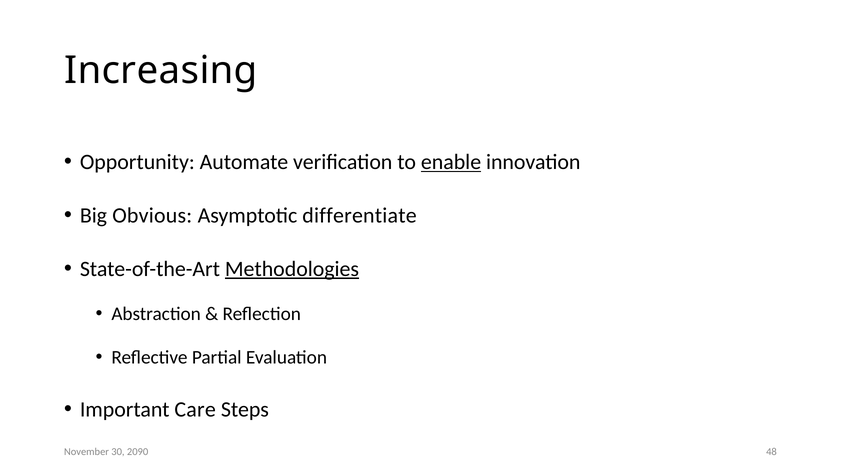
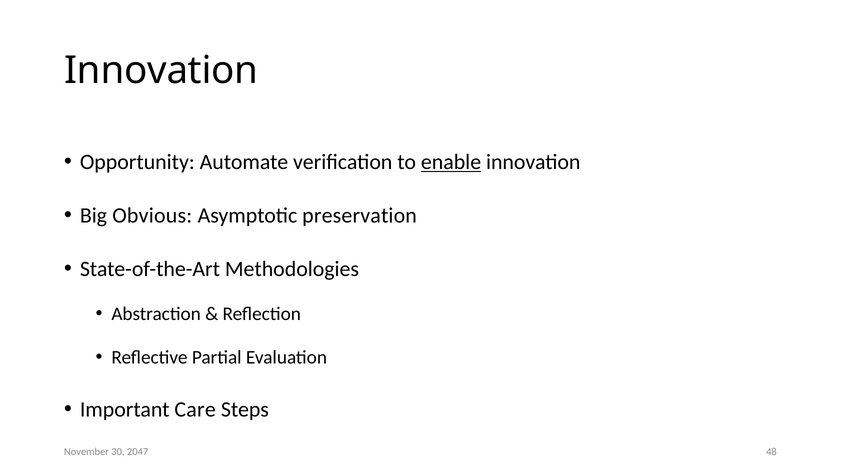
Increasing: Increasing -> Innovation (161, 71)
differentiate: differentiate -> preservation (360, 216)
Methodologies underline: present -> none (292, 269)
2090: 2090 -> 2047 (138, 452)
